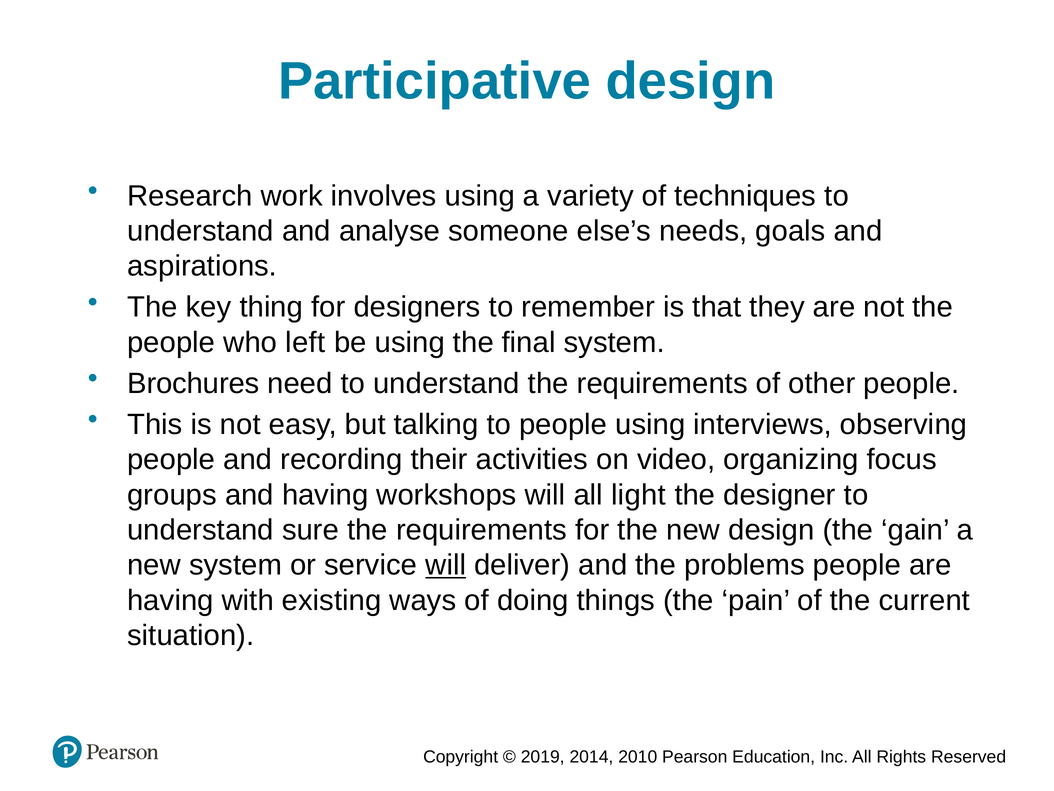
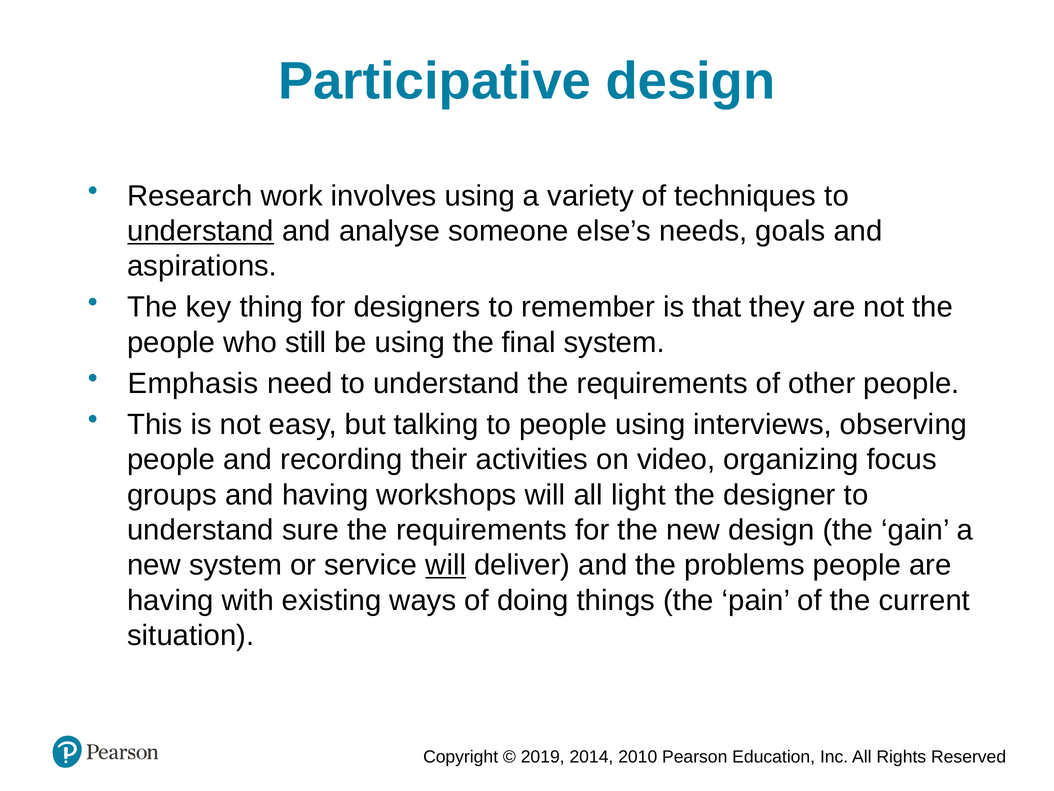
understand underline: none -> present (201, 231)
left: left -> still (306, 342)
Brochures: Brochures -> Emphasis (193, 383)
